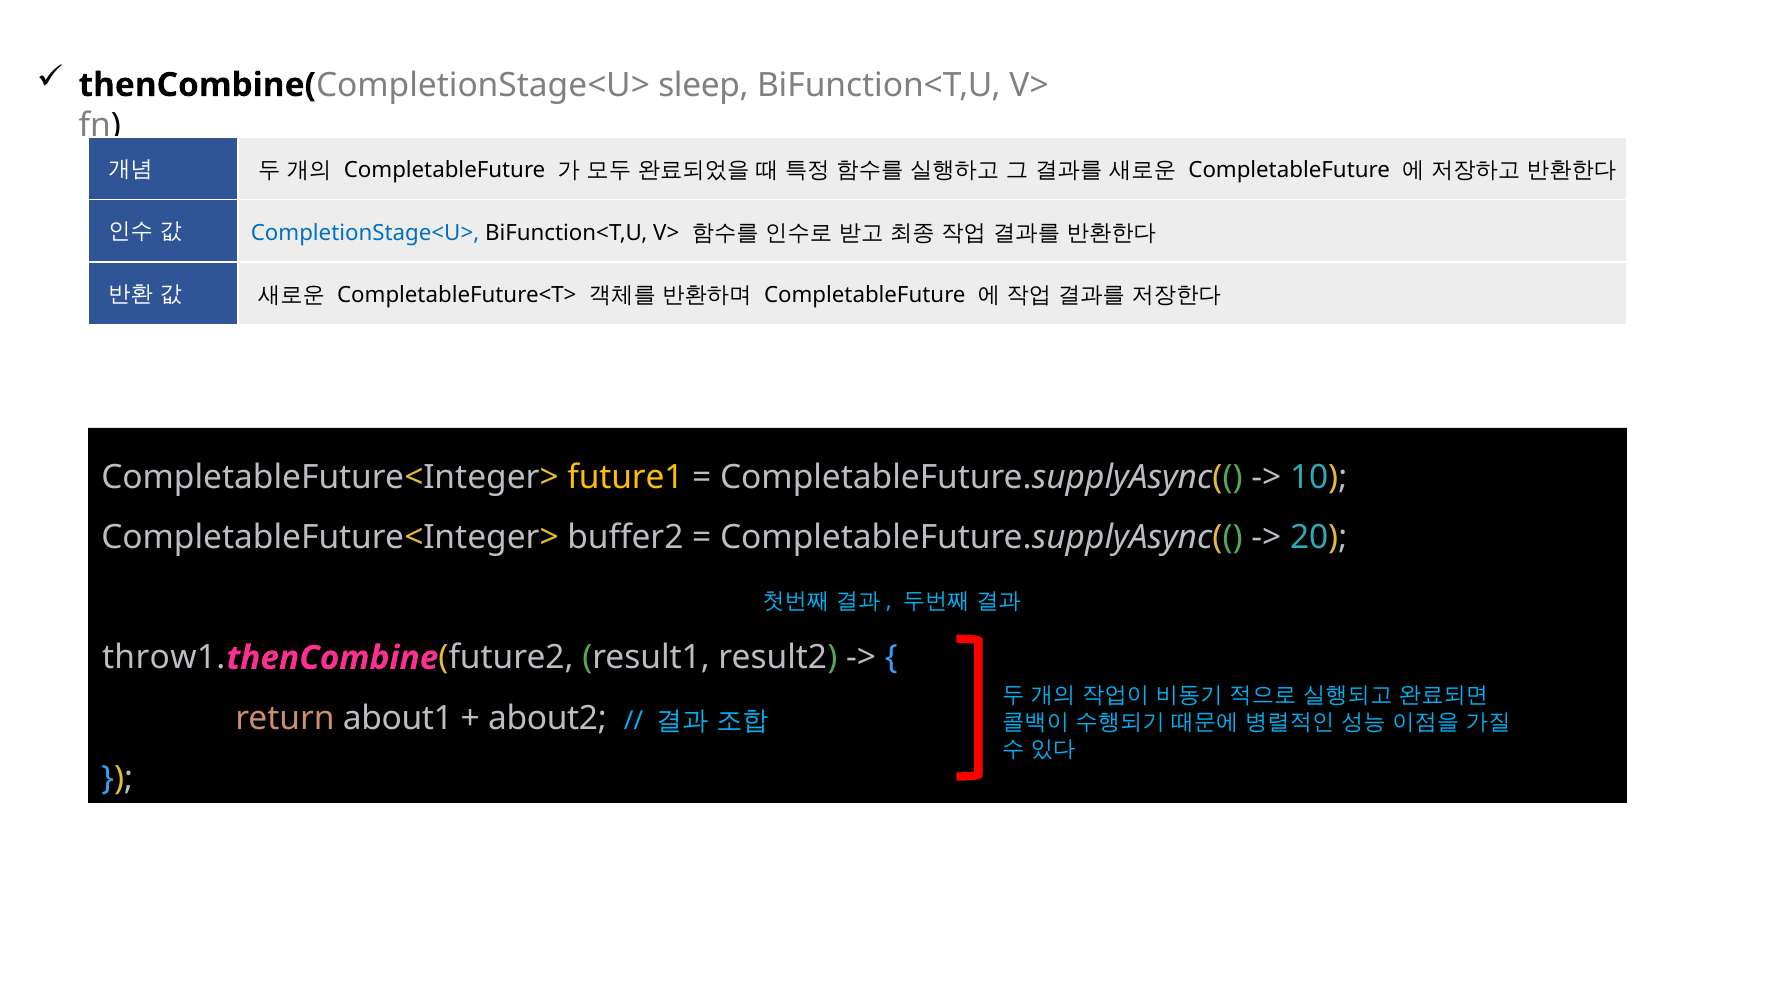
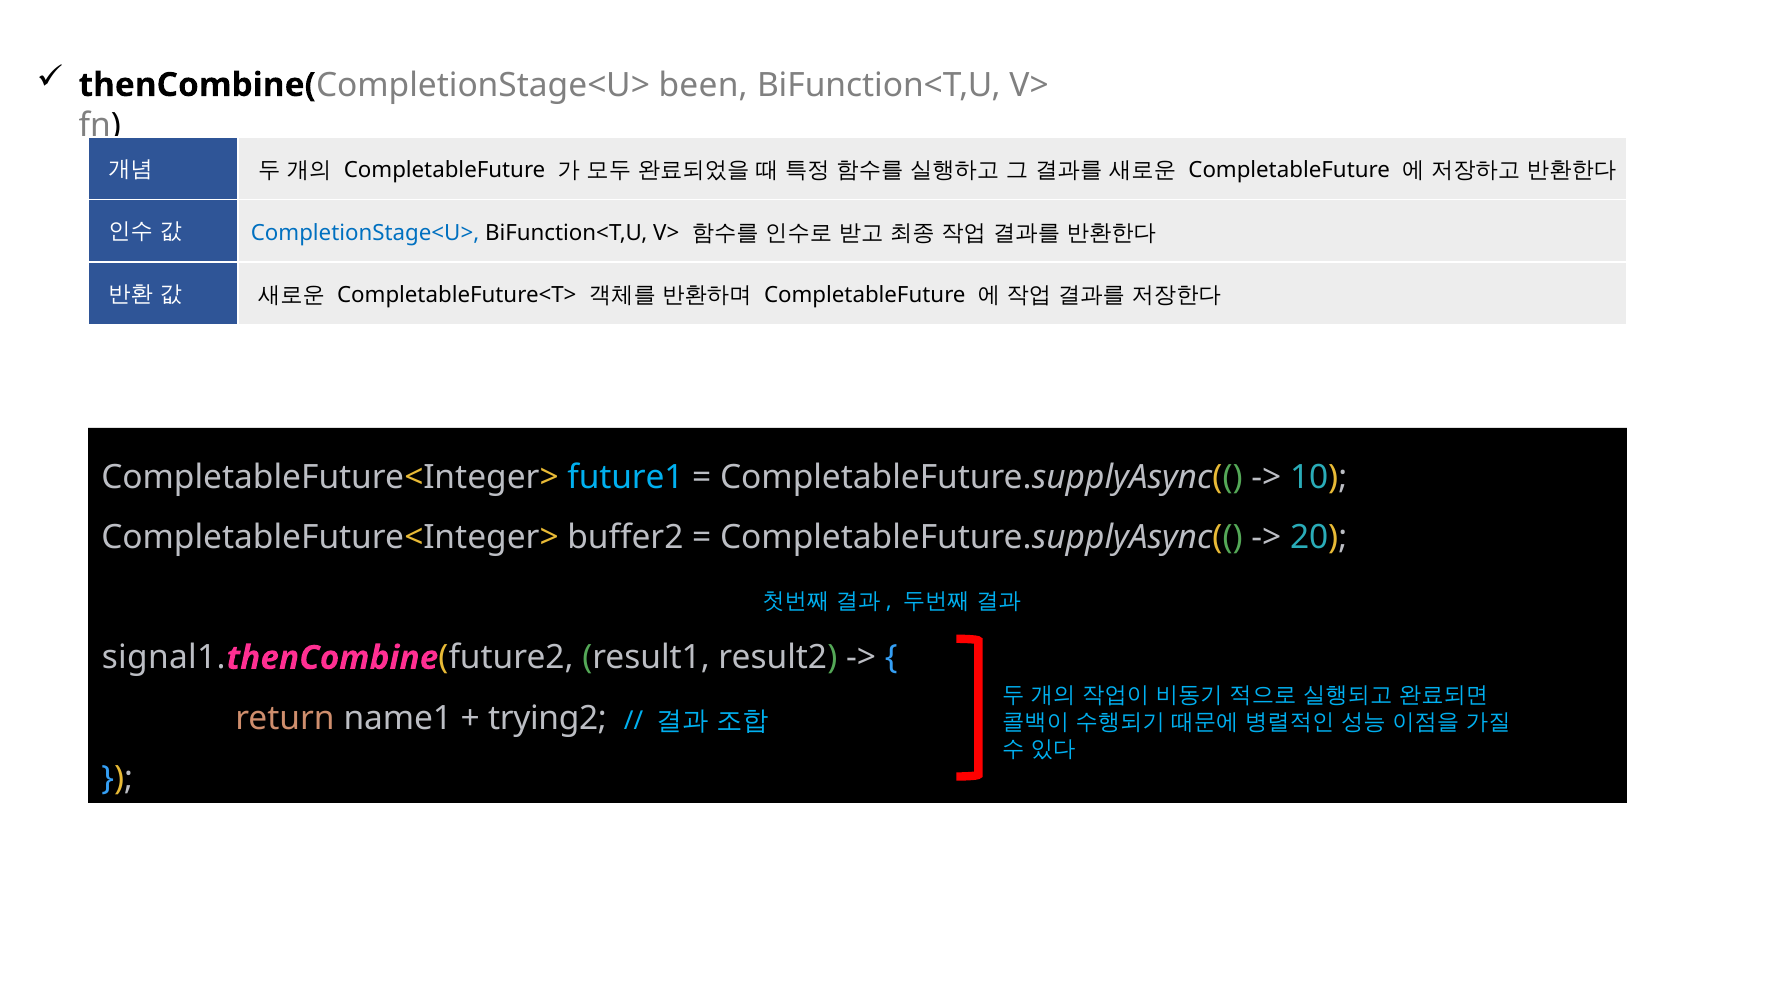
sleep: sleep -> been (703, 85)
future1 colour: yellow -> light blue (625, 477)
throw1: throw1 -> signal1 (164, 658)
about1: about1 -> name1 (398, 718)
about2: about2 -> trying2 (547, 718)
